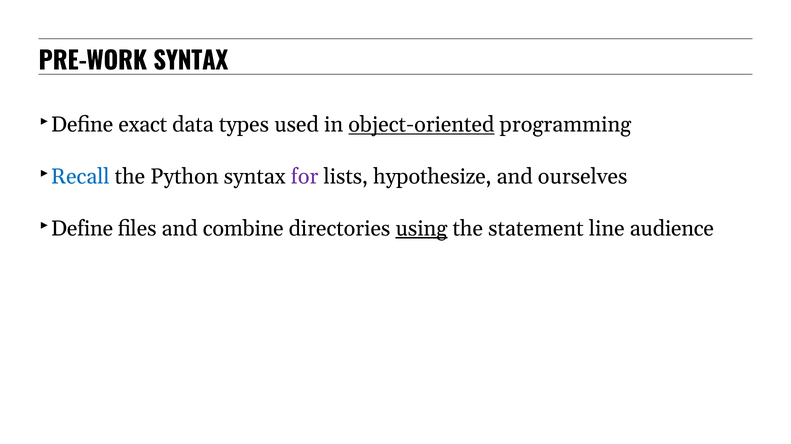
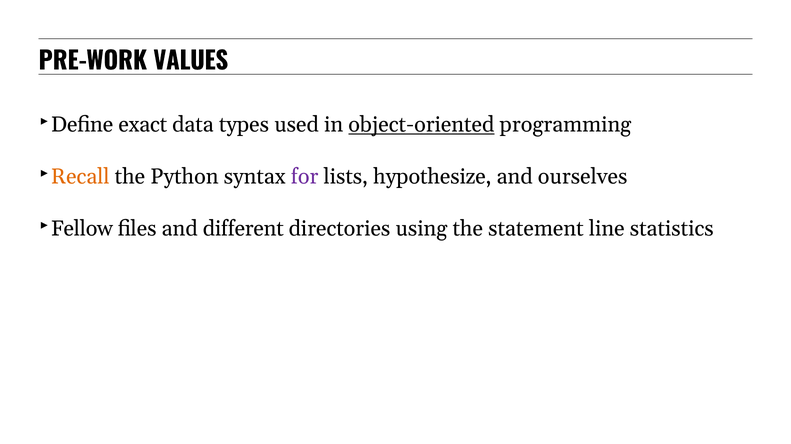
PRE-WORK SYNTAX: SYNTAX -> VALUES (191, 61)
Recall colour: blue -> orange (80, 177)
Define: Define -> Fellow (82, 229)
combine: combine -> different (243, 229)
using underline: present -> none (421, 229)
audience: audience -> statistics (672, 229)
